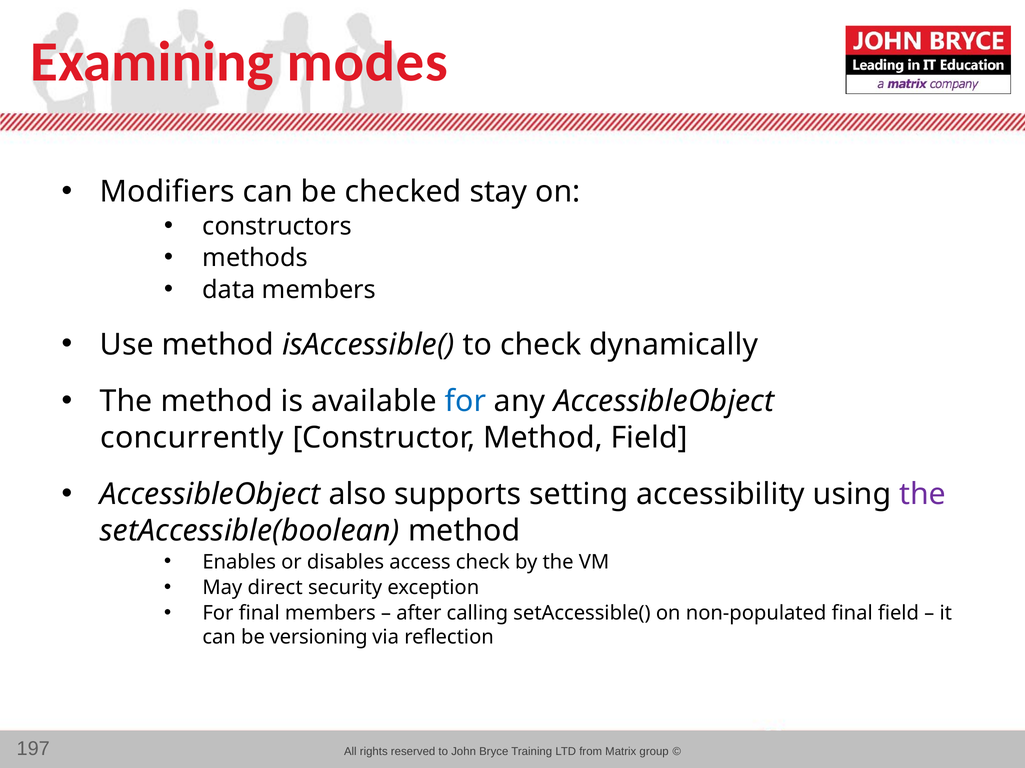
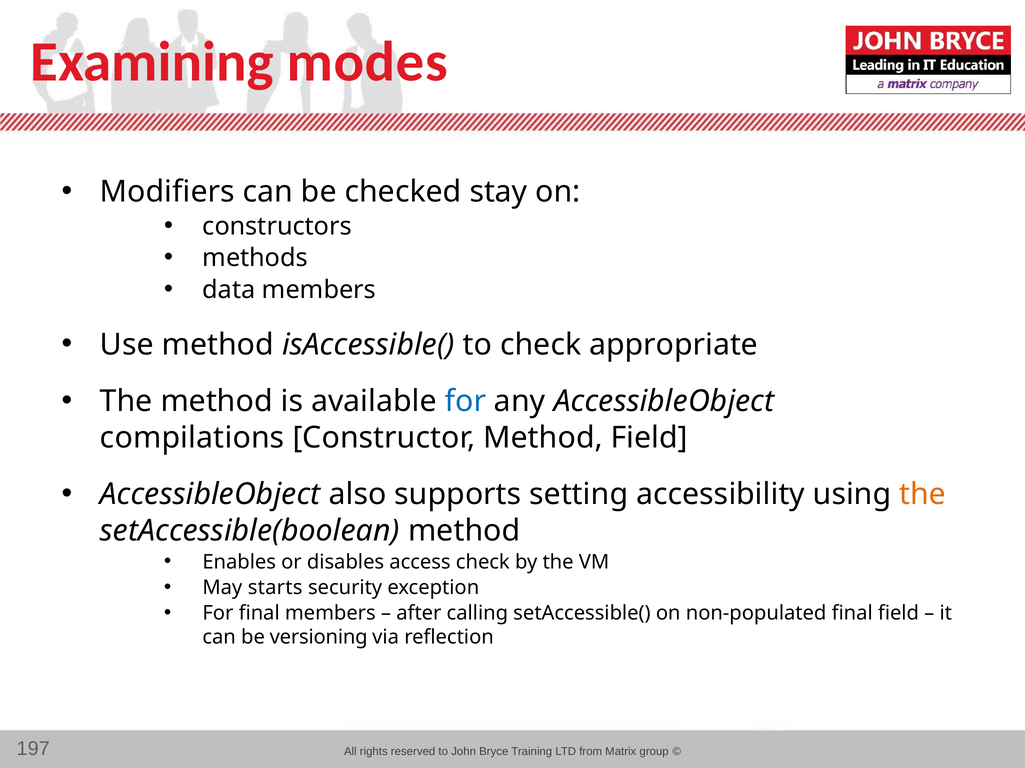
dynamically: dynamically -> appropriate (674, 345)
concurrently: concurrently -> compilations (192, 438)
the colour: purple -> orange (923, 495)
direct: direct -> starts (275, 588)
